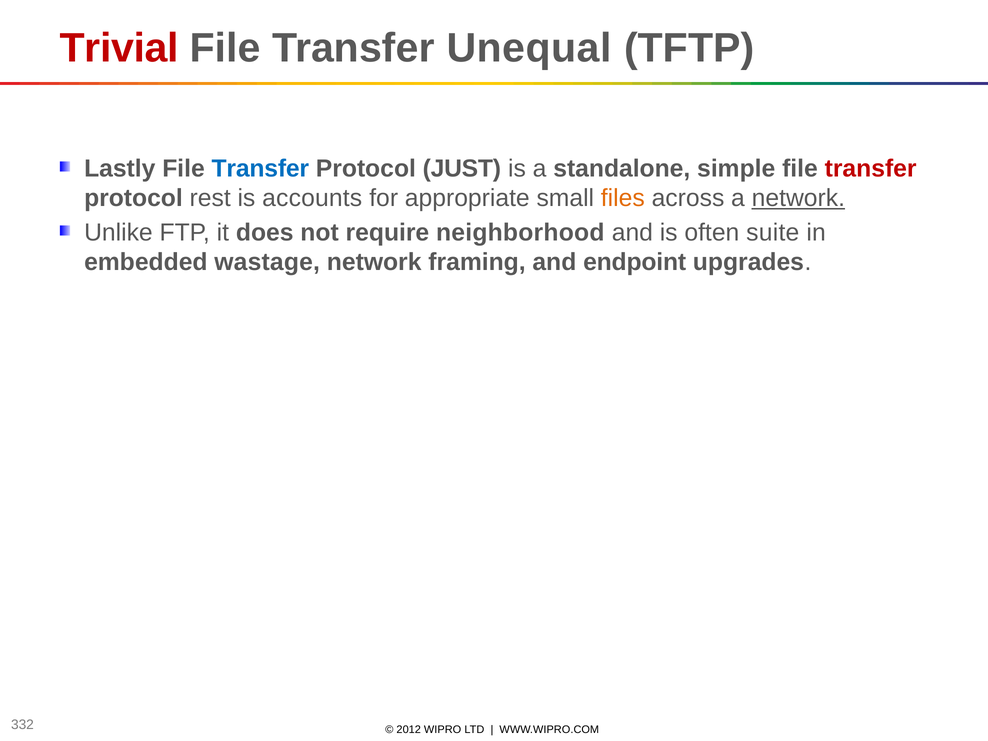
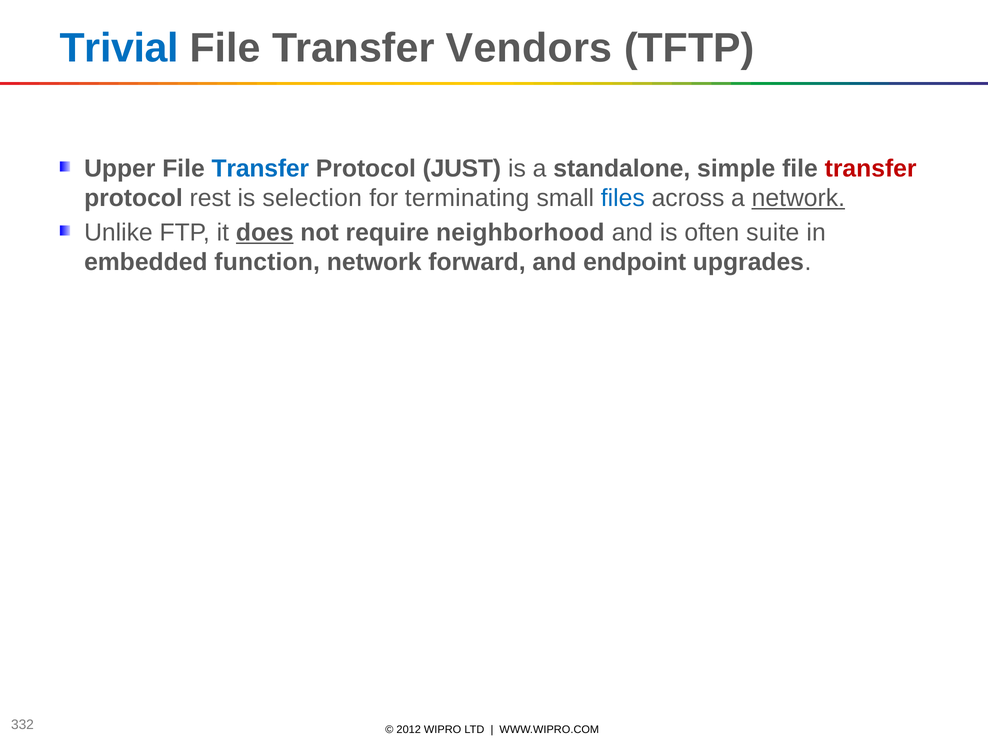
Trivial colour: red -> blue (119, 48)
Unequal: Unequal -> Vendors (529, 48)
Lastly: Lastly -> Upper (120, 168)
accounts: accounts -> selection (312, 198)
appropriate: appropriate -> terminating (467, 198)
files colour: orange -> blue (623, 198)
does underline: none -> present (265, 233)
wastage: wastage -> function (267, 262)
framing: framing -> forward (477, 262)
